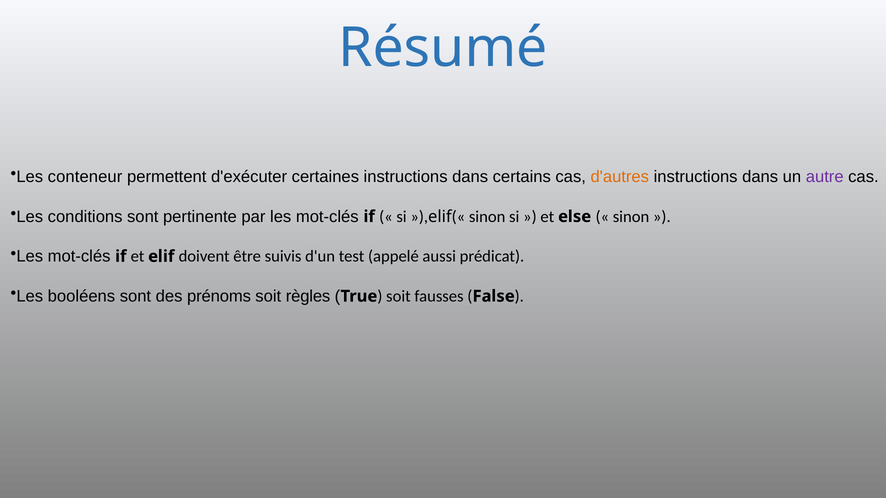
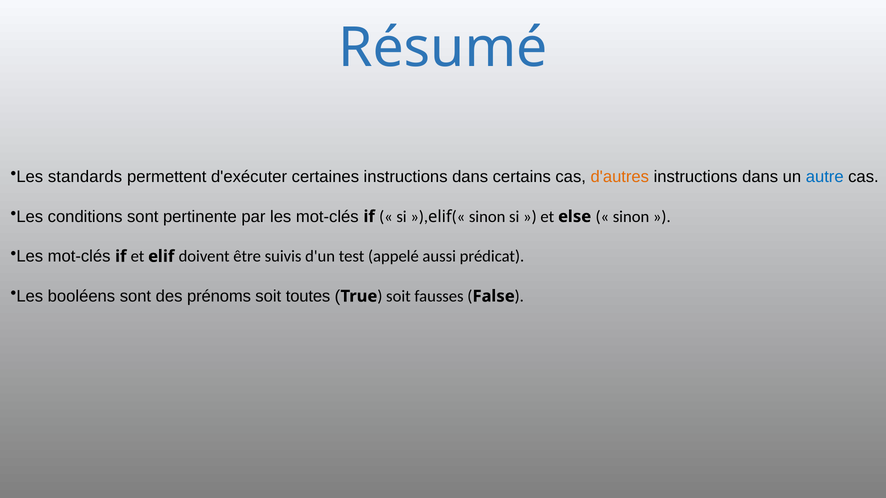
conteneur: conteneur -> standards (85, 177)
autre colour: purple -> blue (825, 177)
règles: règles -> toutes (308, 296)
